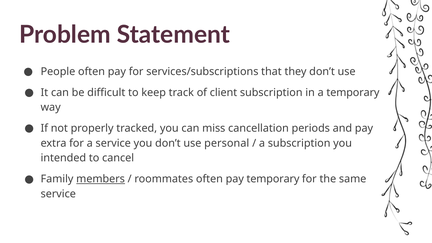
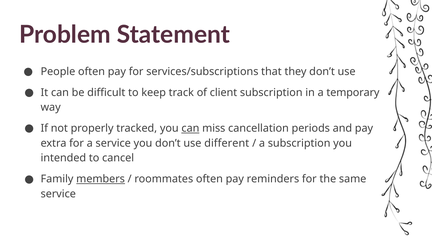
can underline: none -> present (190, 128)
personal: personal -> different (227, 143)
pay temporary: temporary -> reminders (273, 179)
